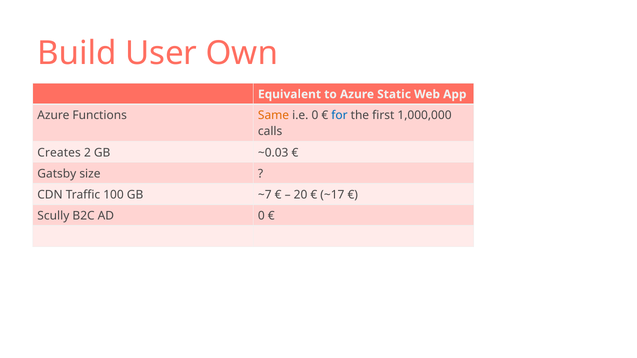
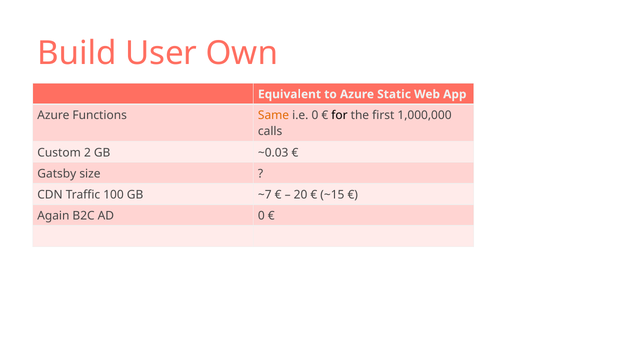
for colour: blue -> black (339, 115)
Creates: Creates -> Custom (59, 153)
~17: ~17 -> ~15 (332, 195)
Scully: Scully -> Again (53, 216)
